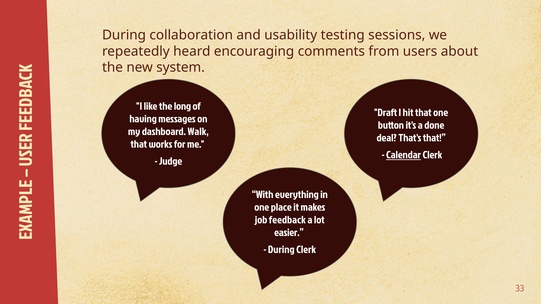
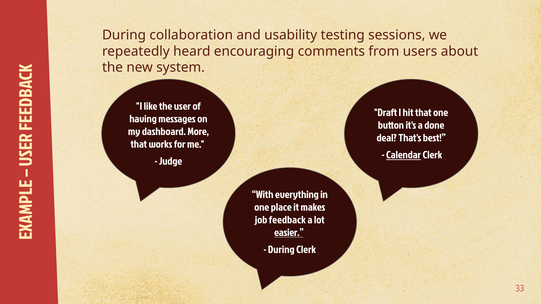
long: long -> user (182, 107)
Walk: Walk -> More (198, 132)
That's that: that -> best (434, 138)
easier underline: none -> present (289, 233)
